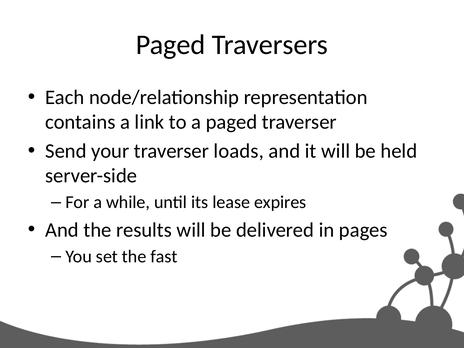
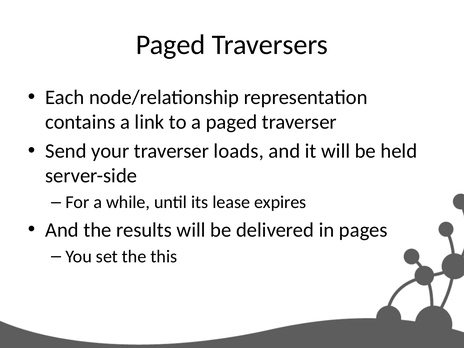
fast: fast -> this (164, 257)
